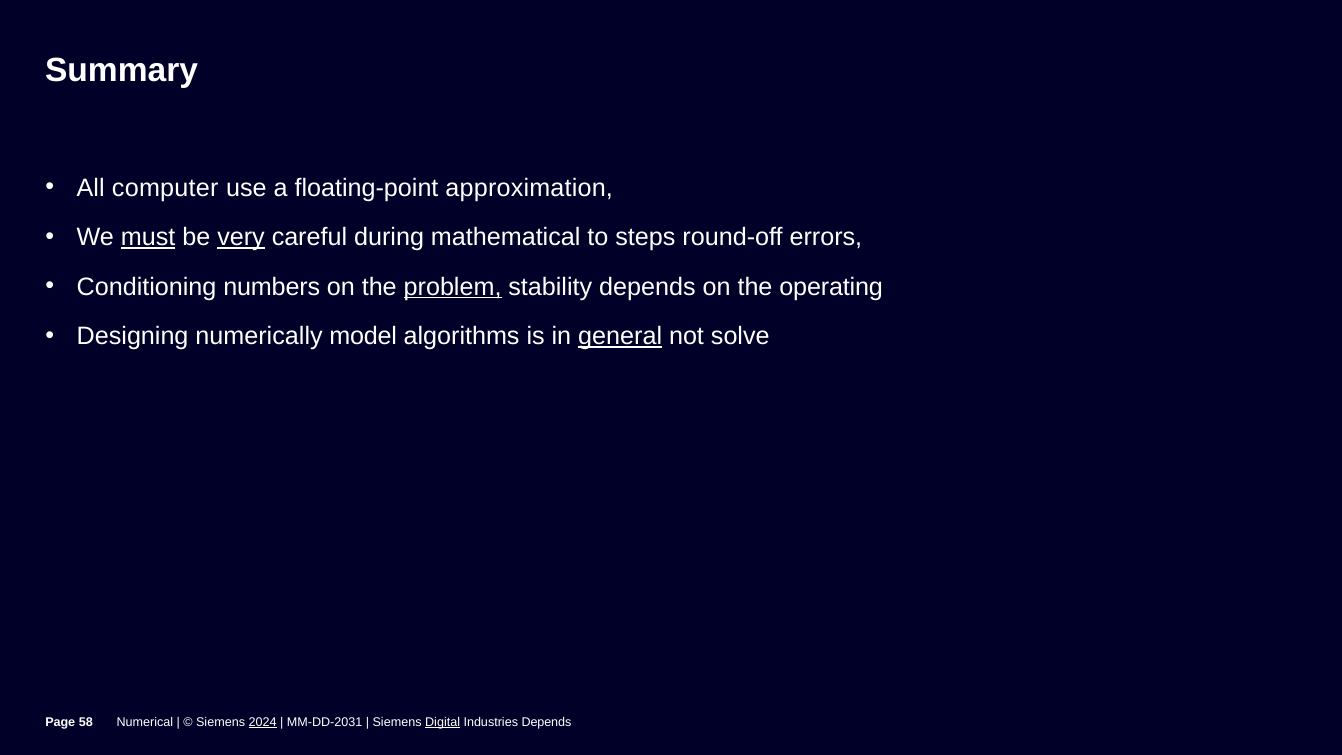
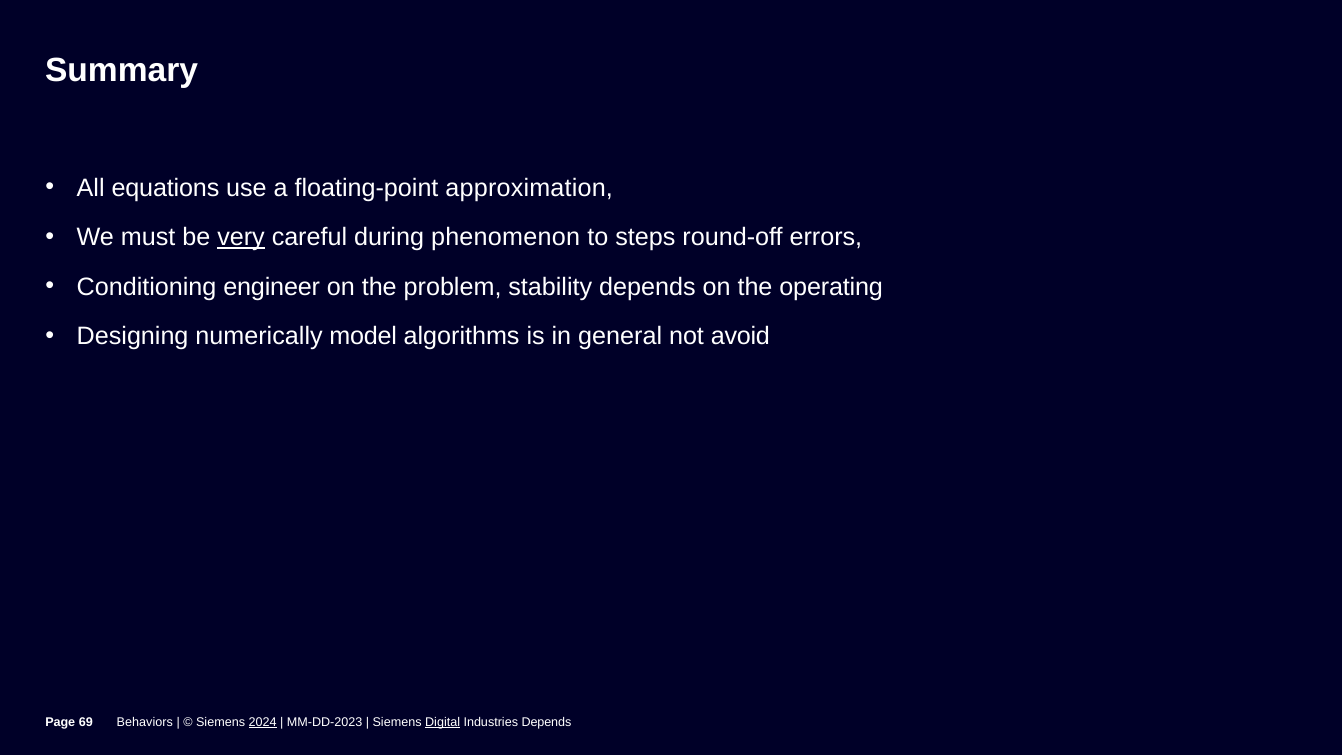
computer: computer -> equations (165, 188)
must underline: present -> none (148, 237)
mathematical: mathematical -> phenomenon (506, 237)
numbers: numbers -> engineer (272, 287)
problem underline: present -> none (453, 287)
general underline: present -> none (620, 336)
solve: solve -> avoid (740, 336)
58: 58 -> 69 (86, 722)
Numerical: Numerical -> Behaviors (145, 722)
MM-DD-2031: MM-DD-2031 -> MM-DD-2023 (325, 722)
